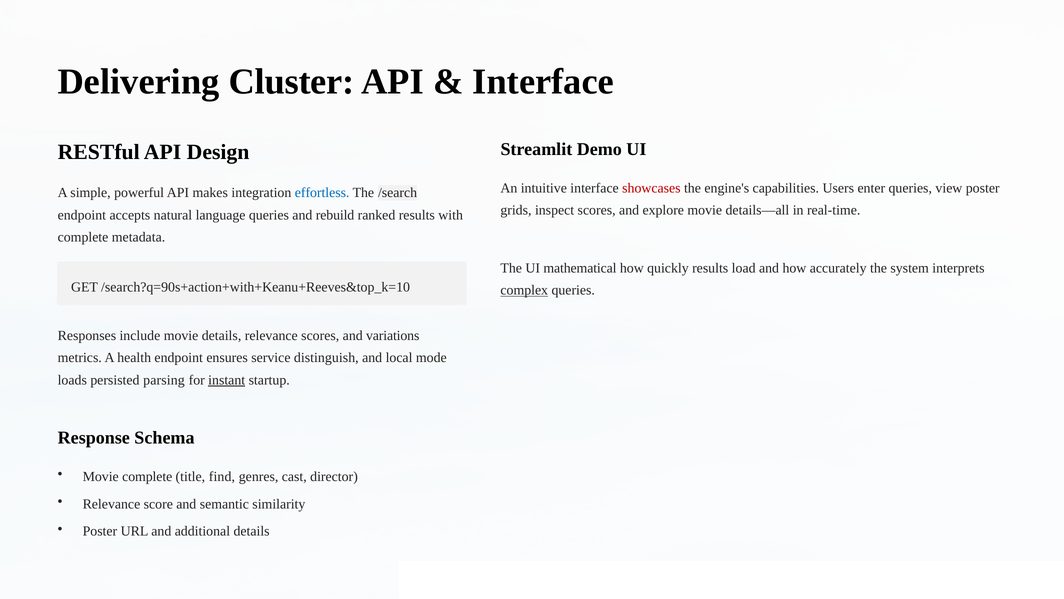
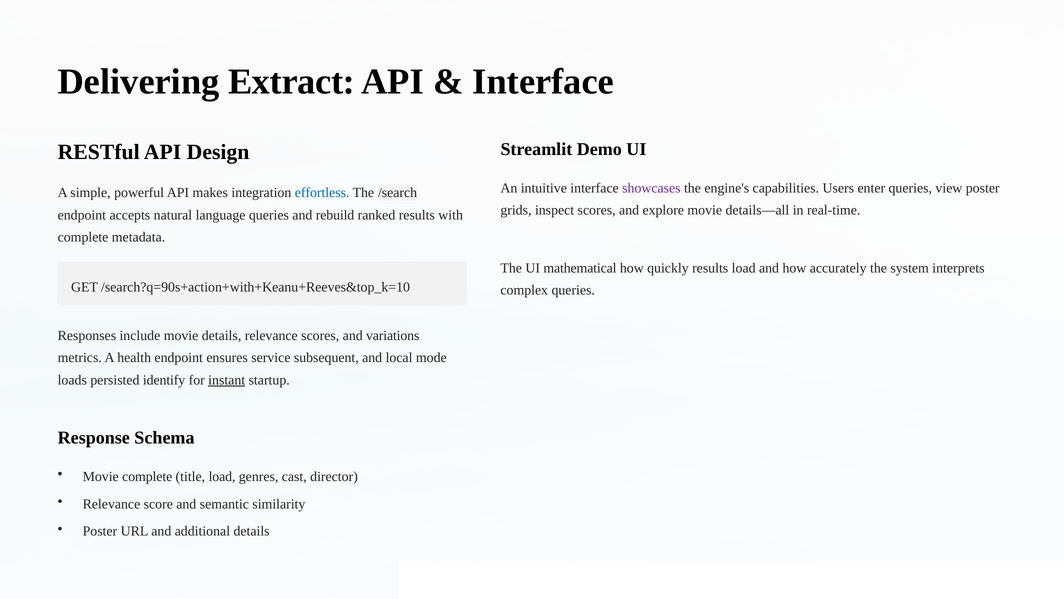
Cluster: Cluster -> Extract (292, 82)
showcases colour: red -> purple (651, 188)
complex underline: present -> none (524, 290)
distinguish: distinguish -> subsequent (326, 358)
parsing: parsing -> identify (164, 380)
title find: find -> load (222, 476)
